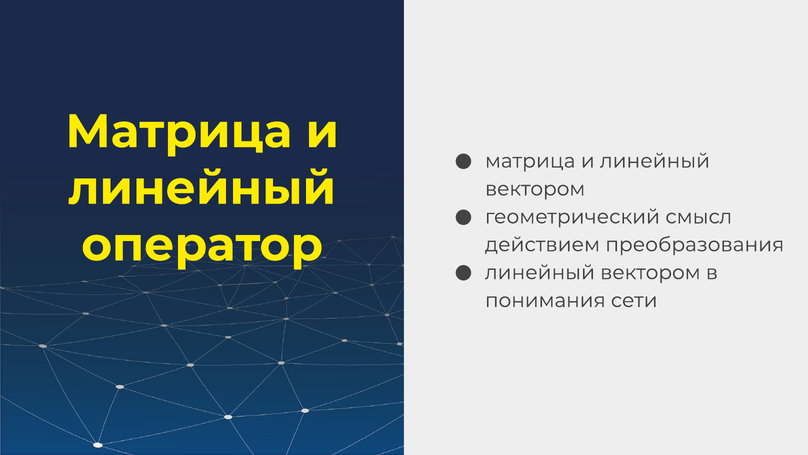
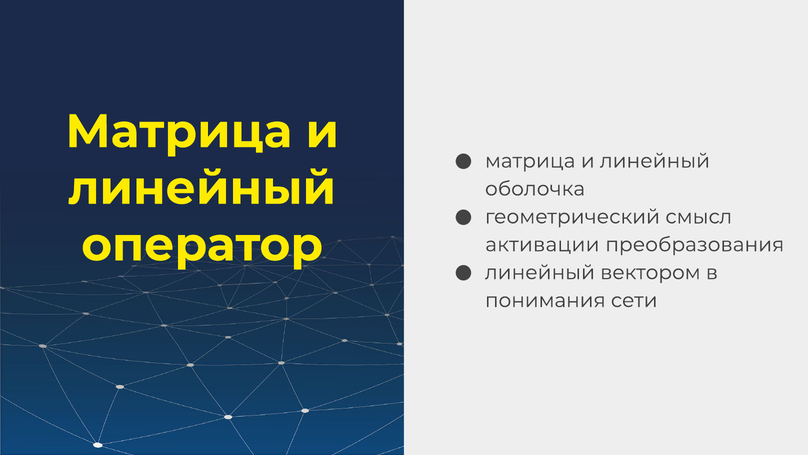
вектором: вектором -> оболочка (535, 189)
действием: действием -> активации (542, 244)
